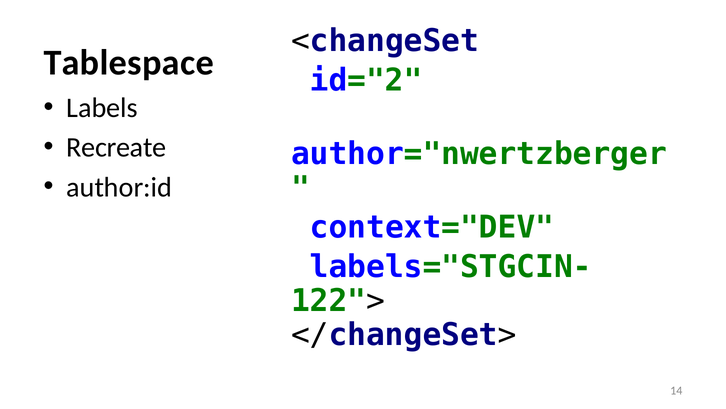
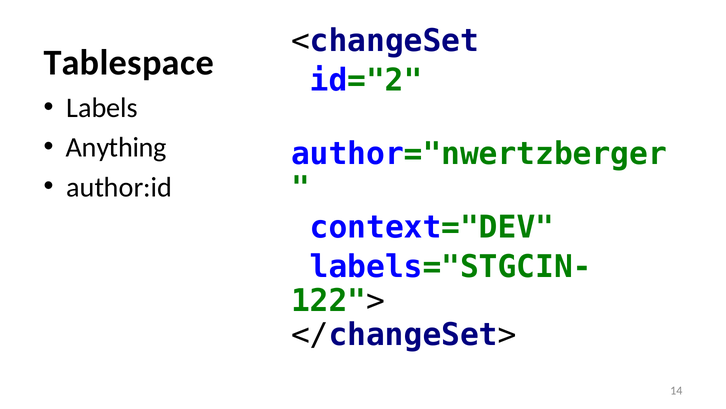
Recreate: Recreate -> Anything (116, 147)
